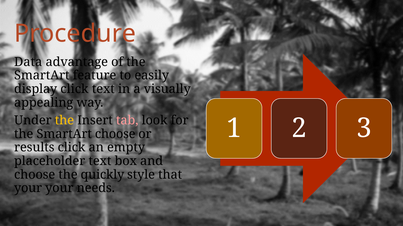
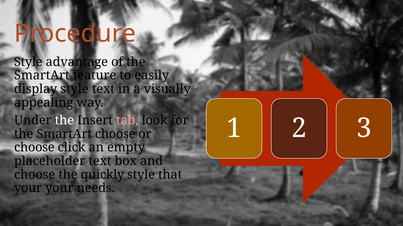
Data: Data -> Style (28, 62)
display click: click -> style (74, 89)
the colour: yellow -> white (64, 121)
results: results -> choose (34, 148)
